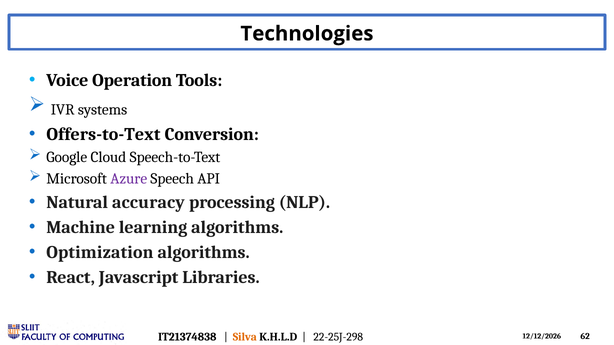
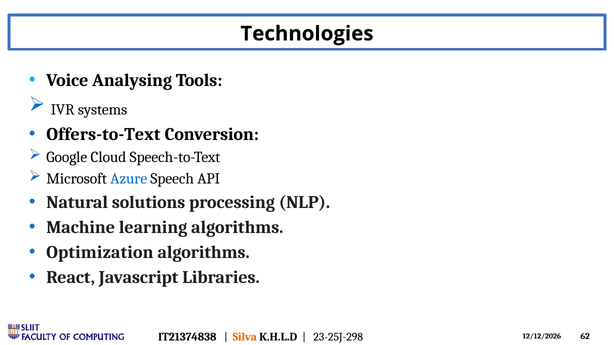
Operation: Operation -> Analysing (132, 81)
Azure colour: purple -> blue (129, 179)
accuracy: accuracy -> solutions (149, 202)
22-25J-298: 22-25J-298 -> 23-25J-298 (338, 337)
